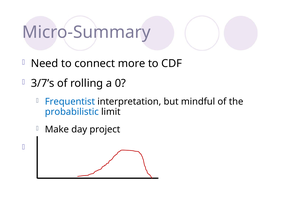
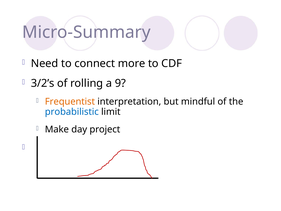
3/7’s: 3/7’s -> 3/2’s (43, 83)
0: 0 -> 9 (120, 83)
Frequentist colour: blue -> orange (70, 102)
